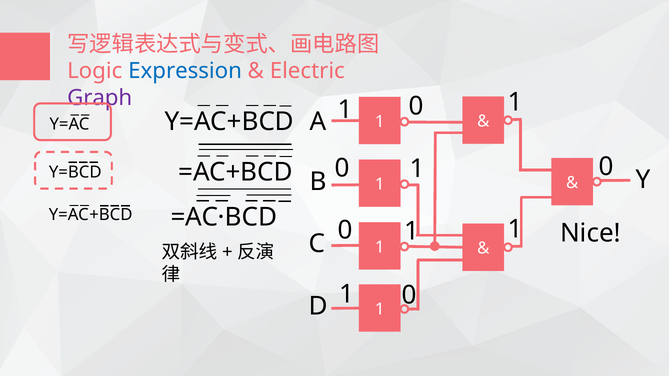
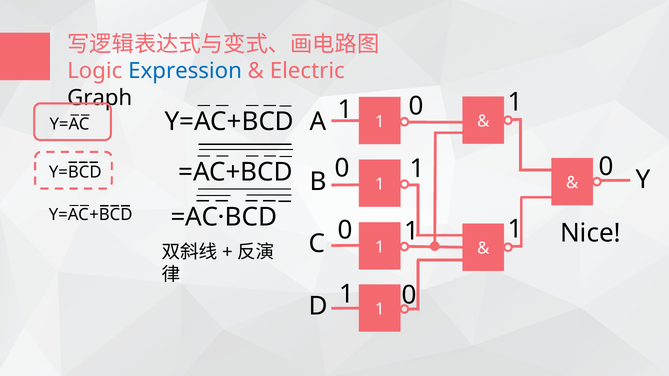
Graph colour: purple -> black (100, 98)
